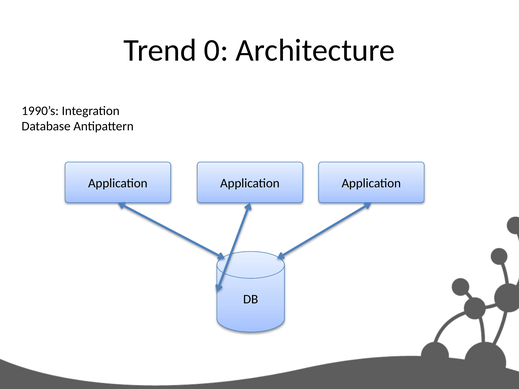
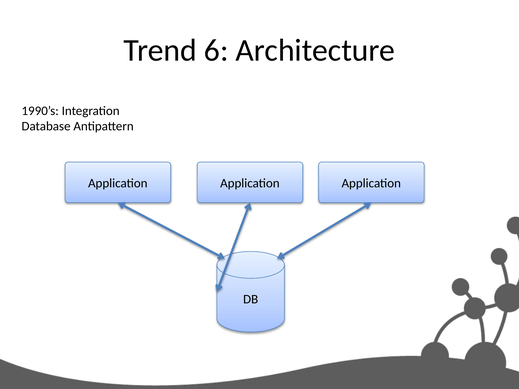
0: 0 -> 6 (216, 50)
